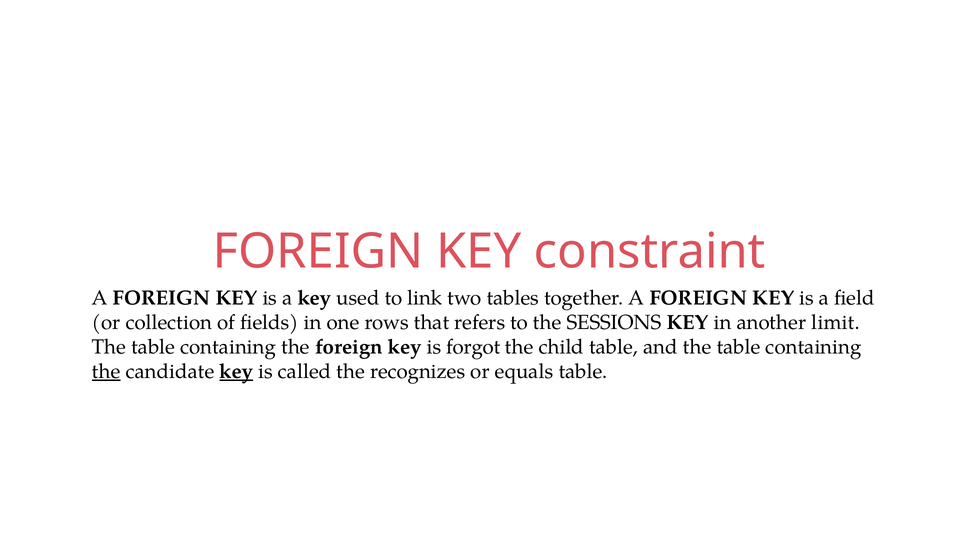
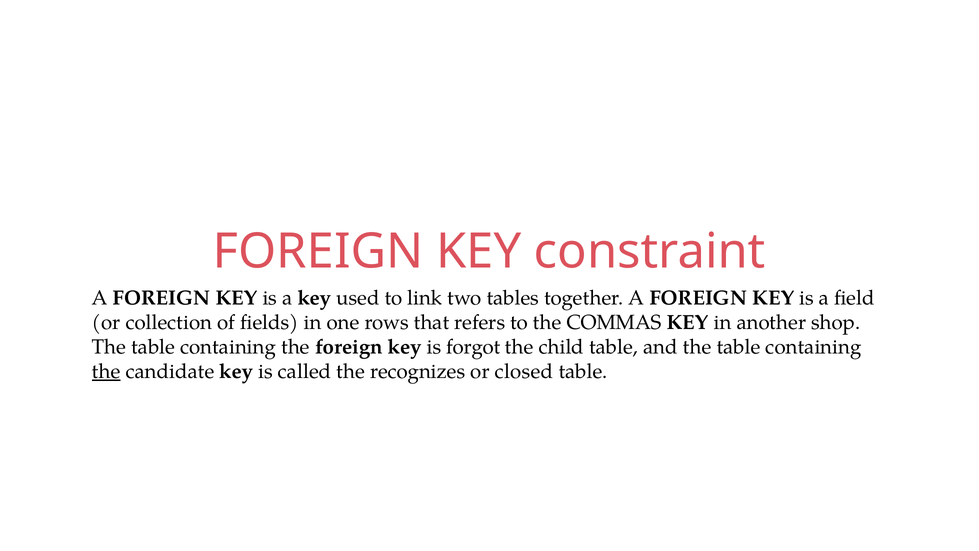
SESSIONS: SESSIONS -> COMMAS (614, 322)
limit: limit -> shop (836, 322)
key underline: present -> none (236, 371)
equals: equals -> closed (524, 371)
